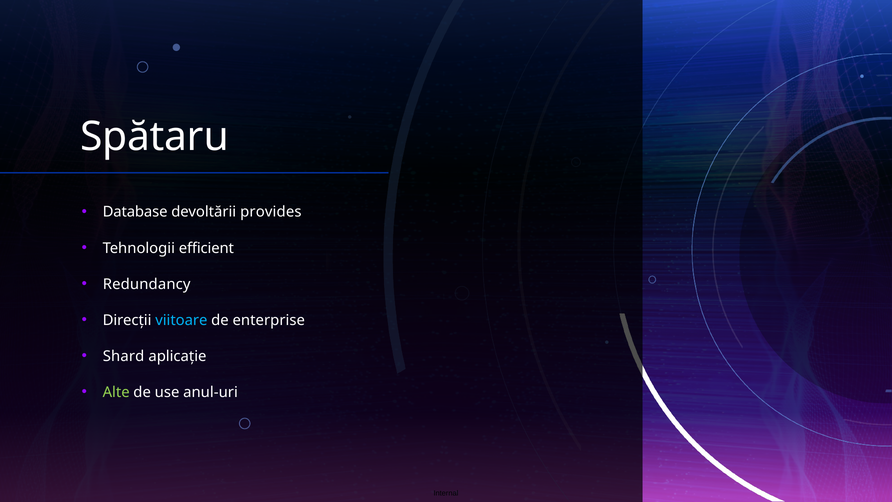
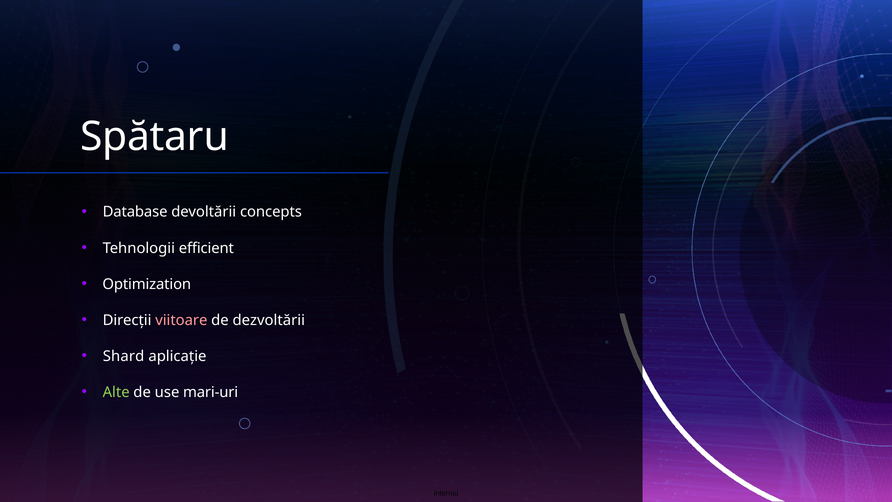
provides: provides -> concepts (271, 212)
Redundancy: Redundancy -> Optimization (147, 284)
viitoare colour: light blue -> pink (181, 320)
enterprise: enterprise -> dezvoltării (269, 320)
anul-uri: anul-uri -> mari-uri (211, 392)
